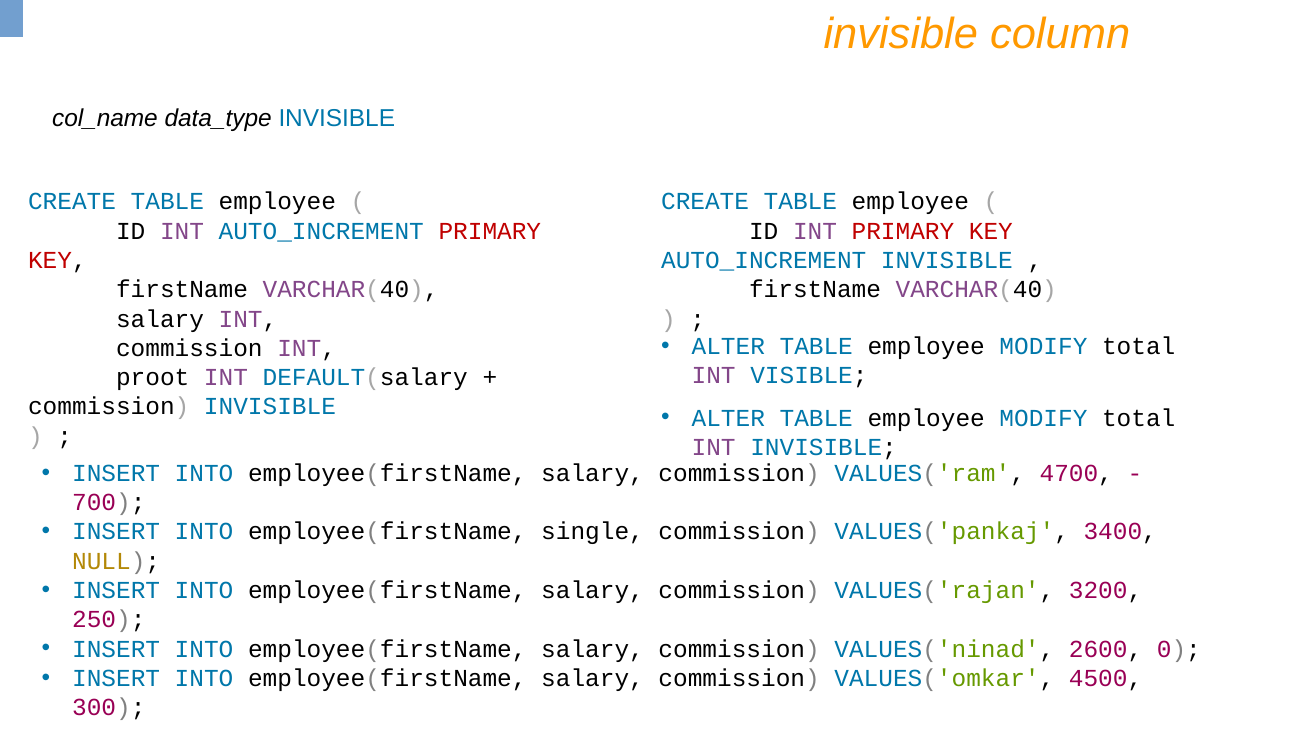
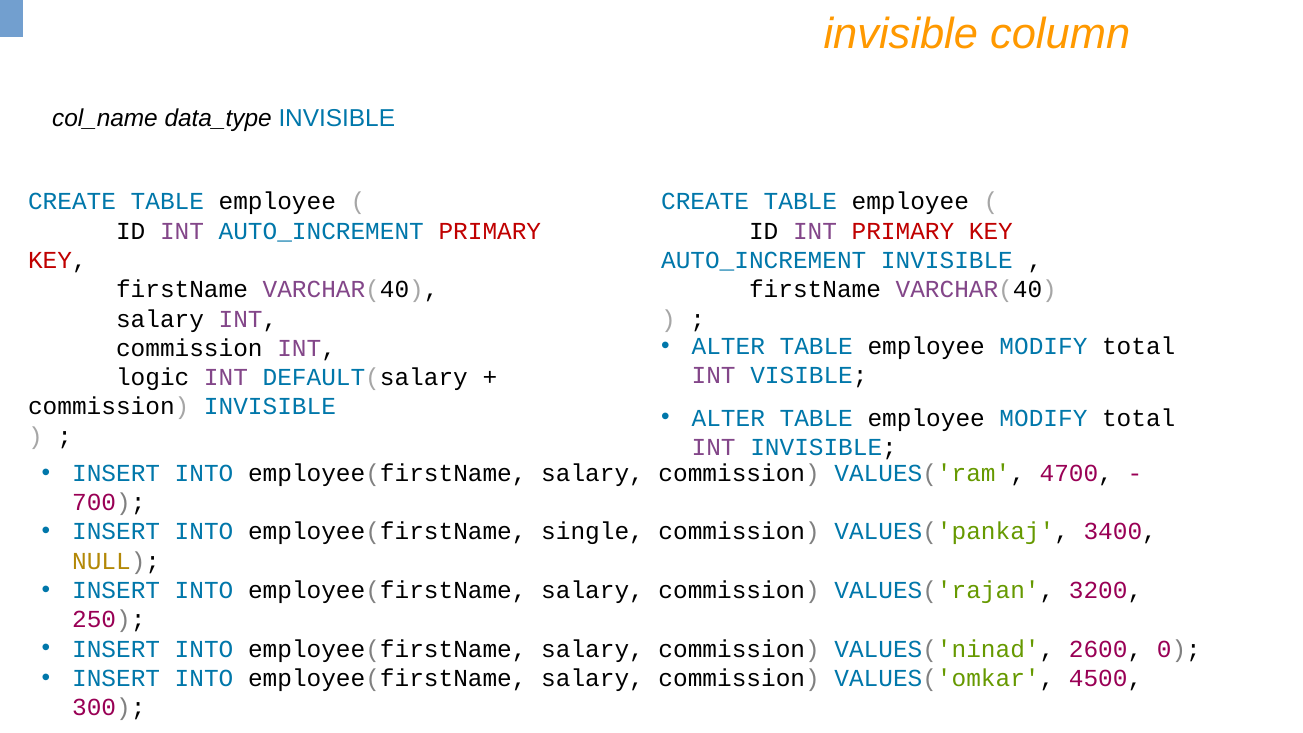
proot: proot -> logic (153, 378)
